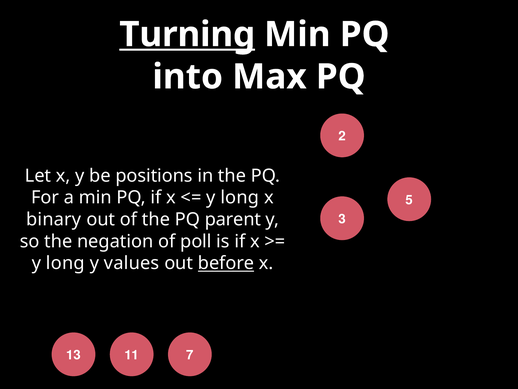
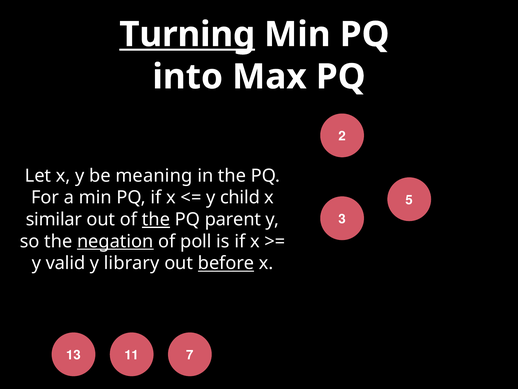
positions: positions -> meaning (154, 176)
long: long -> child (240, 197)
binary: binary -> similar (54, 219)
the underline: none -> present (156, 219)
negation underline: none -> present (115, 241)
long: long -> valid (66, 263)
values: values -> library (132, 263)
